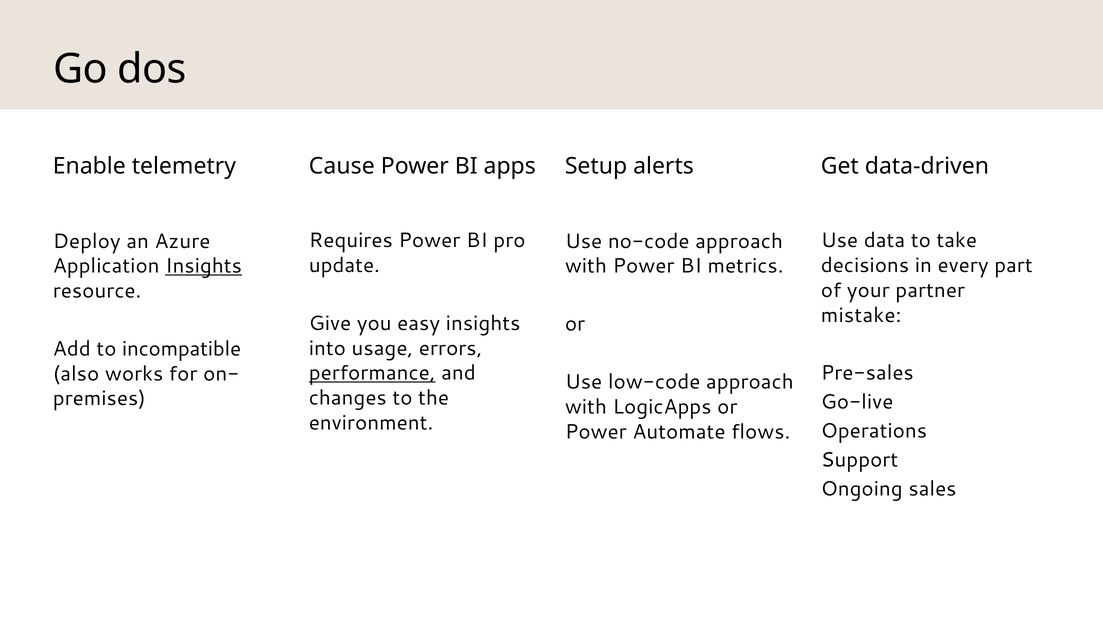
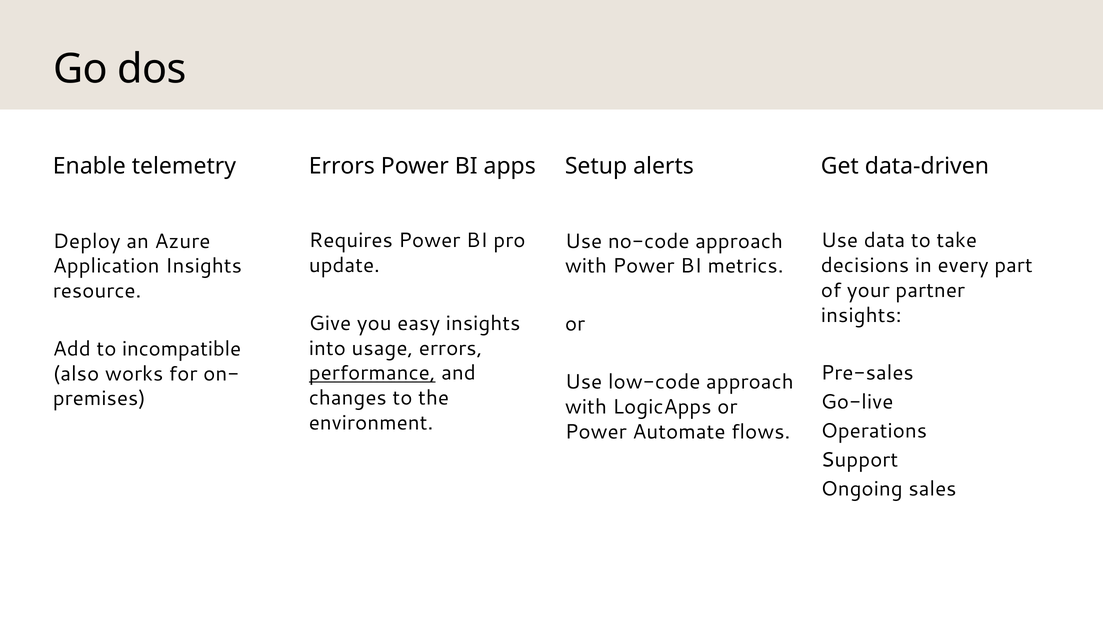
Cause: Cause -> Errors (342, 166)
Insights underline: present -> none (204, 266)
mistake: mistake -> insights (861, 315)
